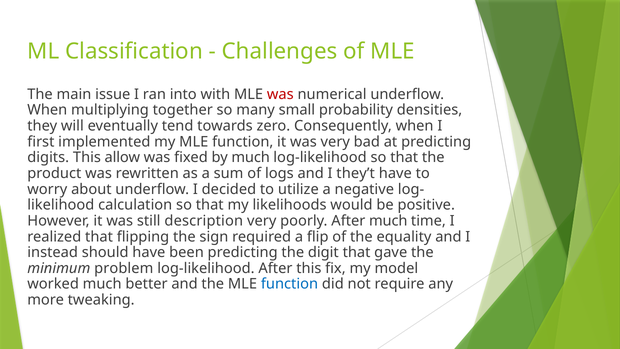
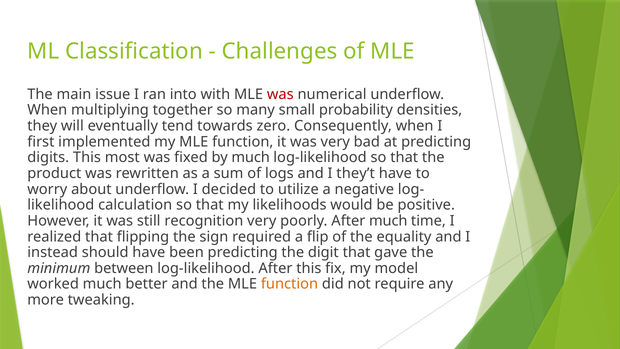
allow: allow -> most (122, 157)
description: description -> recognition (204, 221)
problem: problem -> between (124, 268)
function colour: blue -> orange (290, 284)
